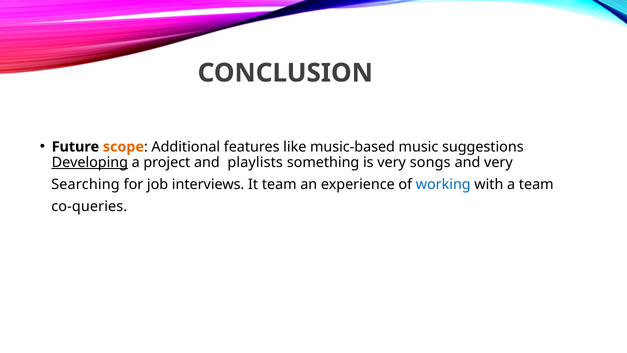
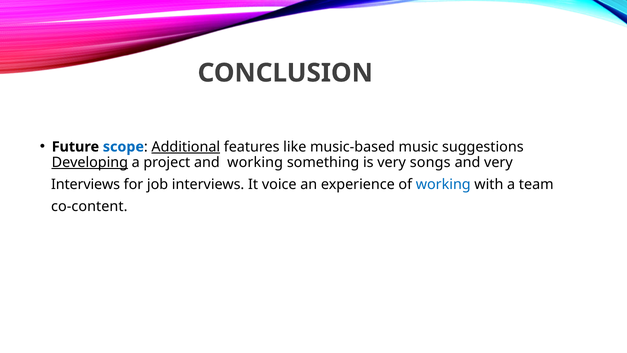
scope colour: orange -> blue (123, 147)
Additional underline: none -> present (186, 147)
and playlists: playlists -> working (255, 162)
Searching: Searching -> Interviews (86, 184)
It team: team -> voice (279, 184)
co-queries: co-queries -> co-content (89, 206)
